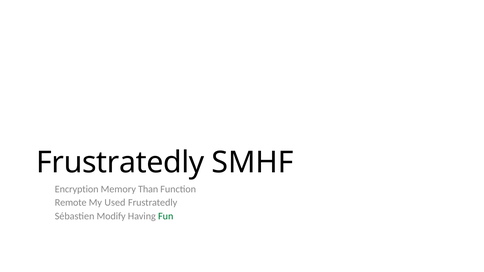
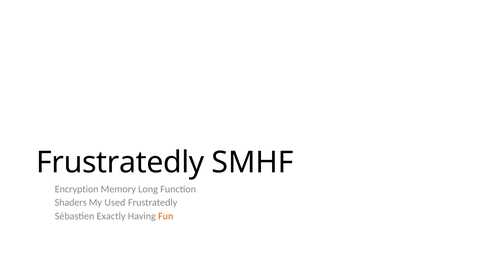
Than: Than -> Long (148, 189)
Remote: Remote -> Shaders (71, 203)
Modify: Modify -> Exactly (111, 216)
Fun colour: green -> orange (166, 216)
